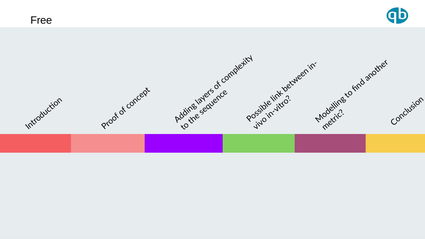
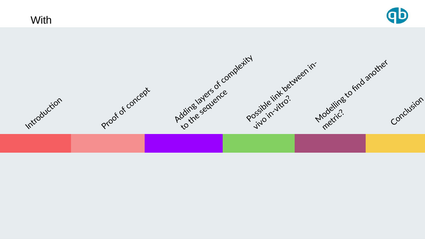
Free: Free -> With (41, 20)
